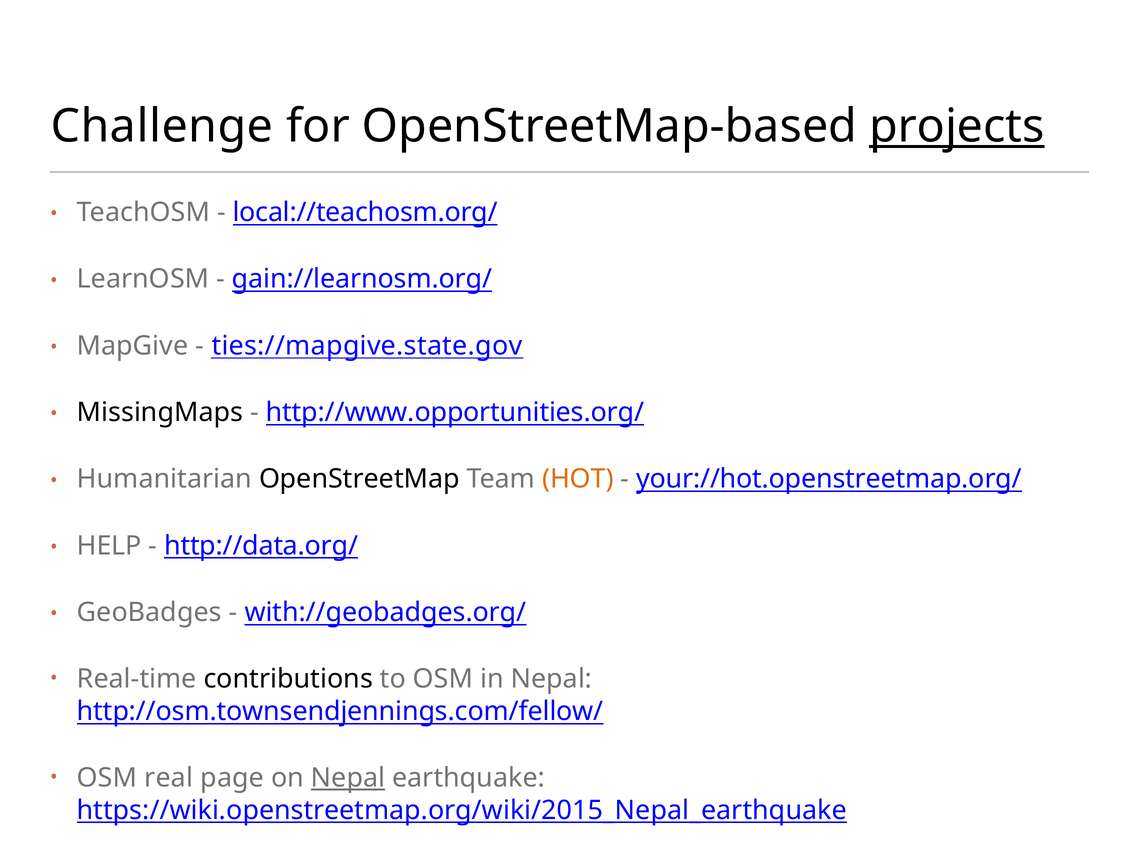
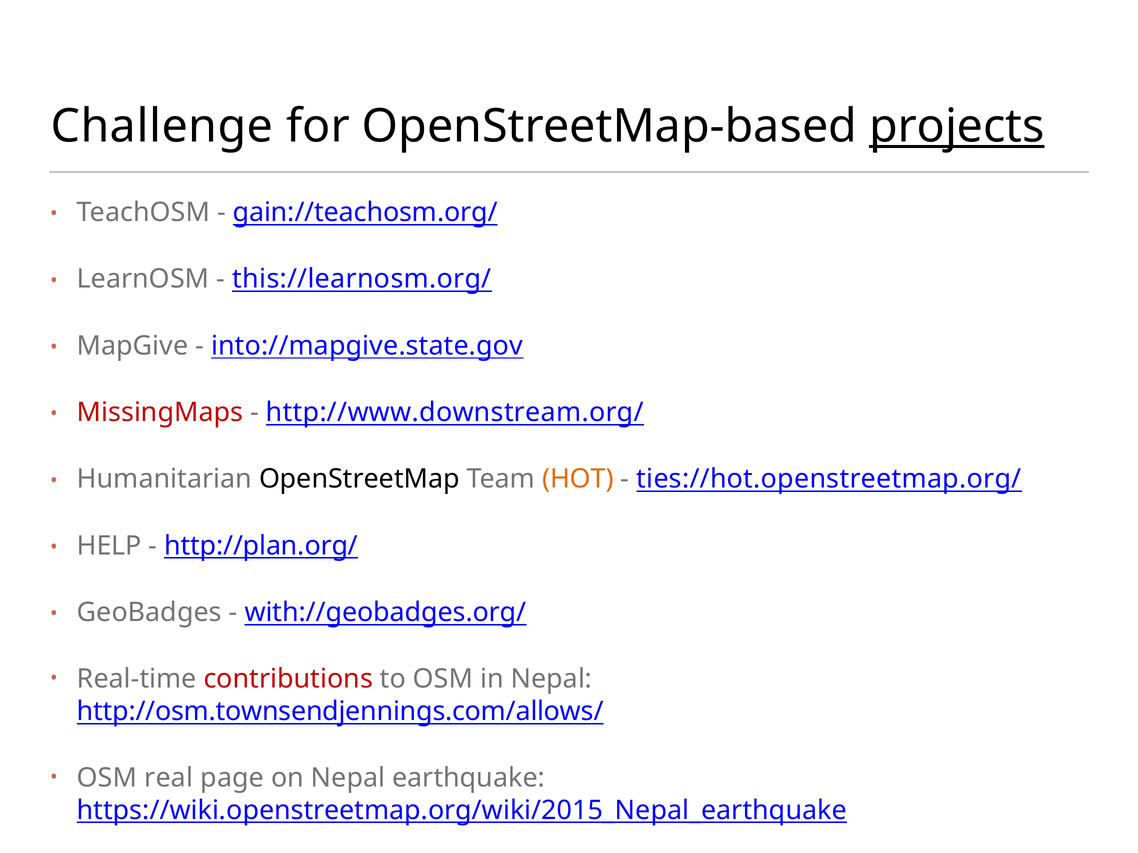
local://teachosm.org/: local://teachosm.org/ -> gain://teachosm.org/ (365, 213)
gain://learnosm.org/: gain://learnosm.org/ -> this://learnosm.org/ (362, 279)
ties://mapgive.state.gov: ties://mapgive.state.gov -> into://mapgive.state.gov (367, 346)
MissingMaps colour: black -> red (160, 413)
http://www.opportunities.org/: http://www.opportunities.org/ -> http://www.downstream.org/ (455, 413)
your://hot.openstreetmap.org/: your://hot.openstreetmap.org/ -> ties://hot.openstreetmap.org/ (829, 479)
http://data.org/: http://data.org/ -> http://plan.org/ (261, 546)
contributions colour: black -> red (288, 679)
http://osm.townsendjennings.com/fellow/: http://osm.townsendjennings.com/fellow/ -> http://osm.townsendjennings.com/allows/ (340, 712)
Nepal underline: present -> none (348, 778)
